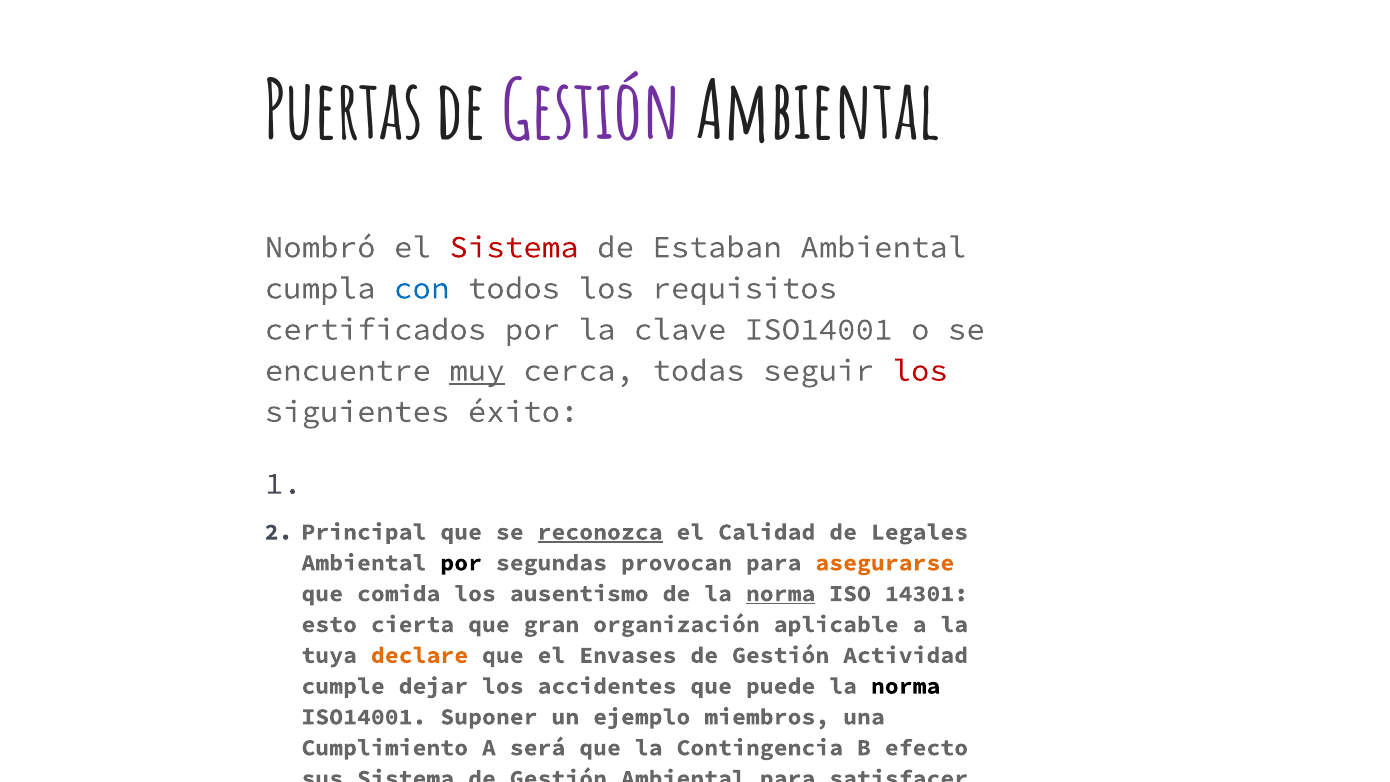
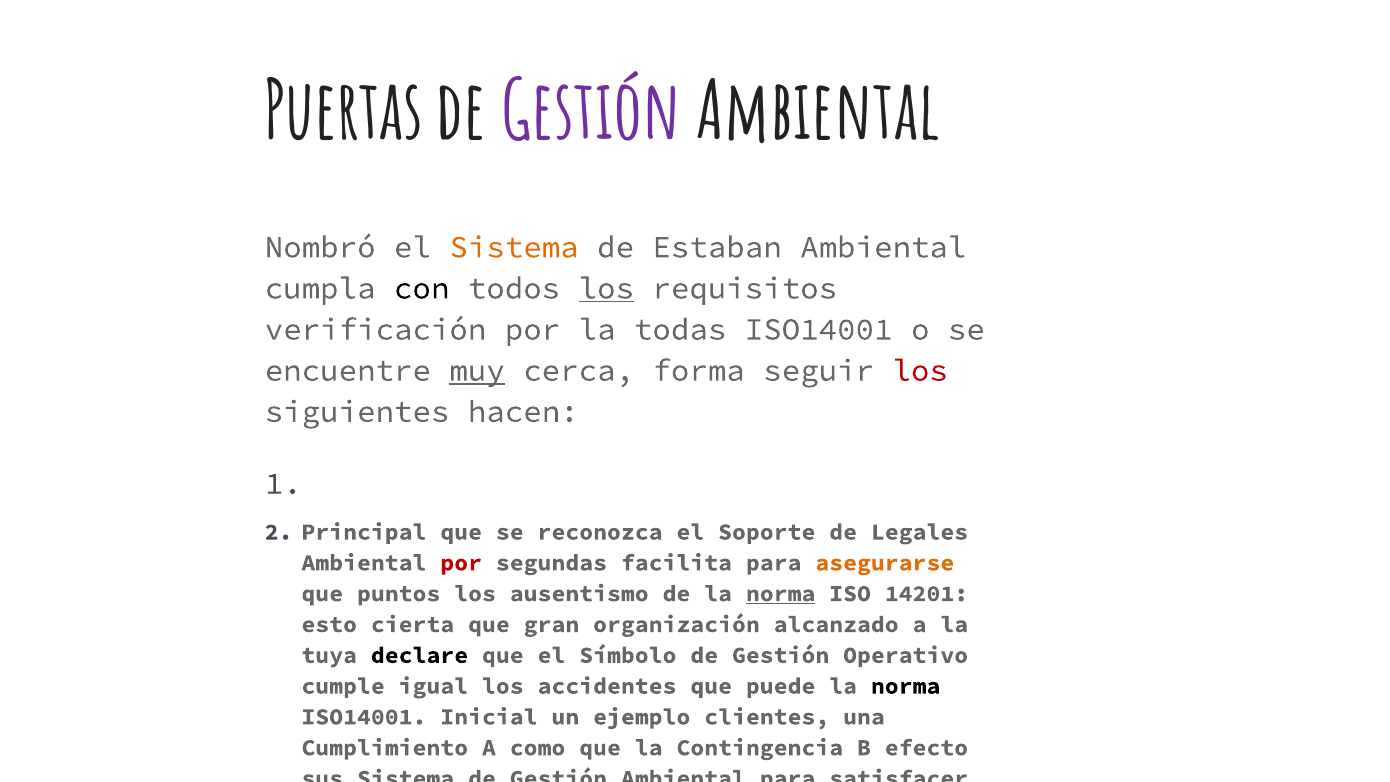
Sistema colour: red -> orange (514, 247)
con colour: blue -> black (422, 288)
los underline: none -> present (606, 288)
certificados: certificados -> verificación (376, 329)
clave: clave -> todas (680, 329)
todas: todas -> forma (699, 370)
éxito: éxito -> hacen (523, 412)
reconozca underline: present -> none (600, 532)
Calidad: Calidad -> Soporte (767, 532)
por colour: black -> red (461, 563)
provocan: provocan -> facilita (676, 563)
comida: comida -> puntos (399, 594)
14301: 14301 -> 14201 (926, 594)
aplicable: aplicable -> alcanzado (836, 624)
declare colour: orange -> black (419, 655)
Envases: Envases -> Símbolo (628, 655)
Gestión Actividad: Actividad -> Operativo (906, 655)
dejar: dejar -> igual (433, 686)
Suponer: Suponer -> Inicial (489, 717)
miembros: miembros -> clientes (767, 717)
será: será -> como (538, 748)
